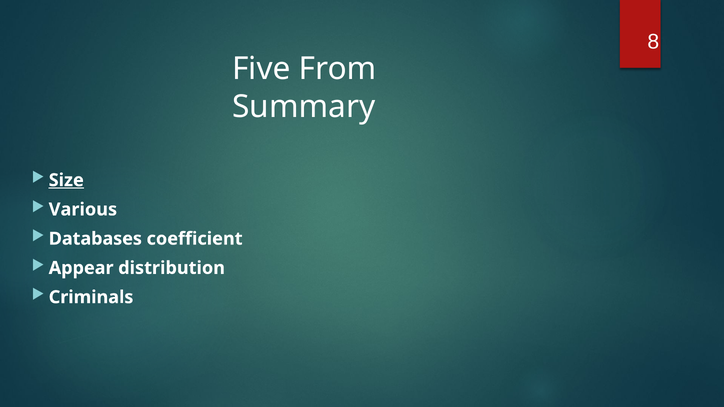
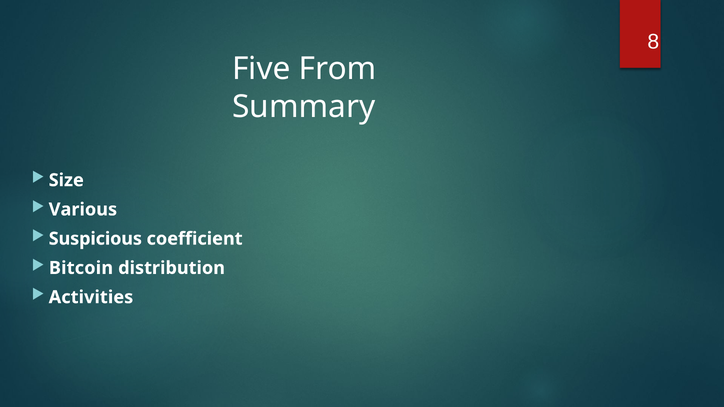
Size underline: present -> none (66, 180)
Databases: Databases -> Suspicious (95, 239)
Appear: Appear -> Bitcoin (81, 268)
Criminals: Criminals -> Activities (91, 297)
